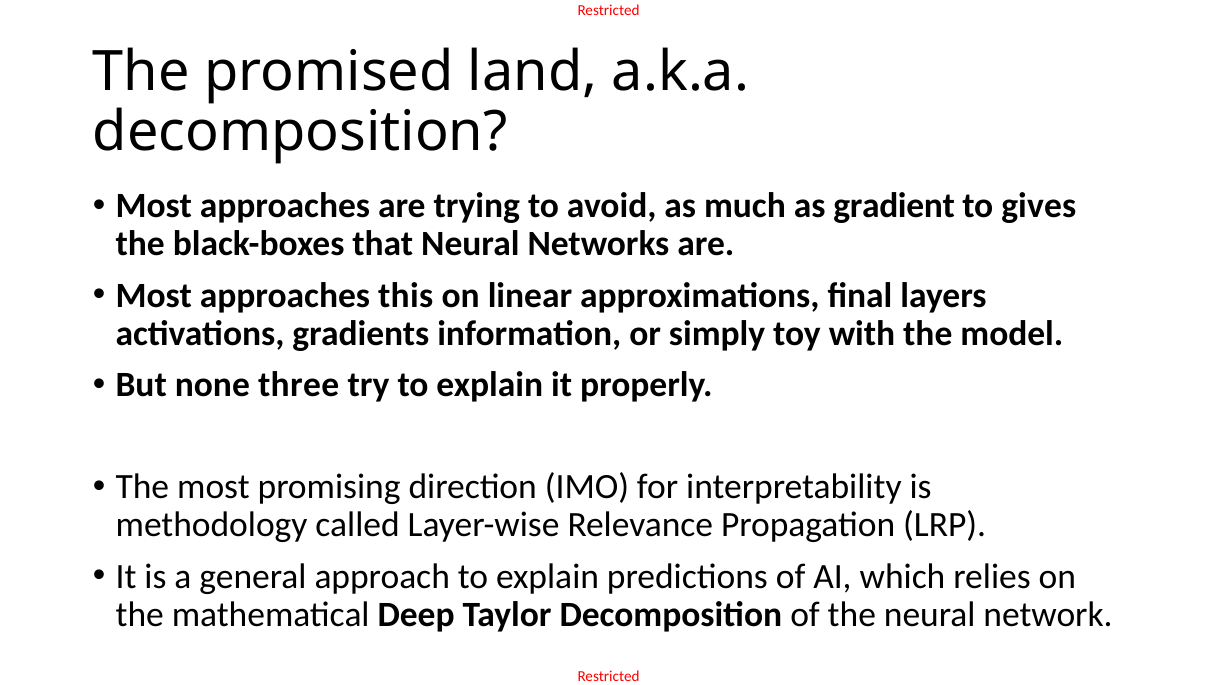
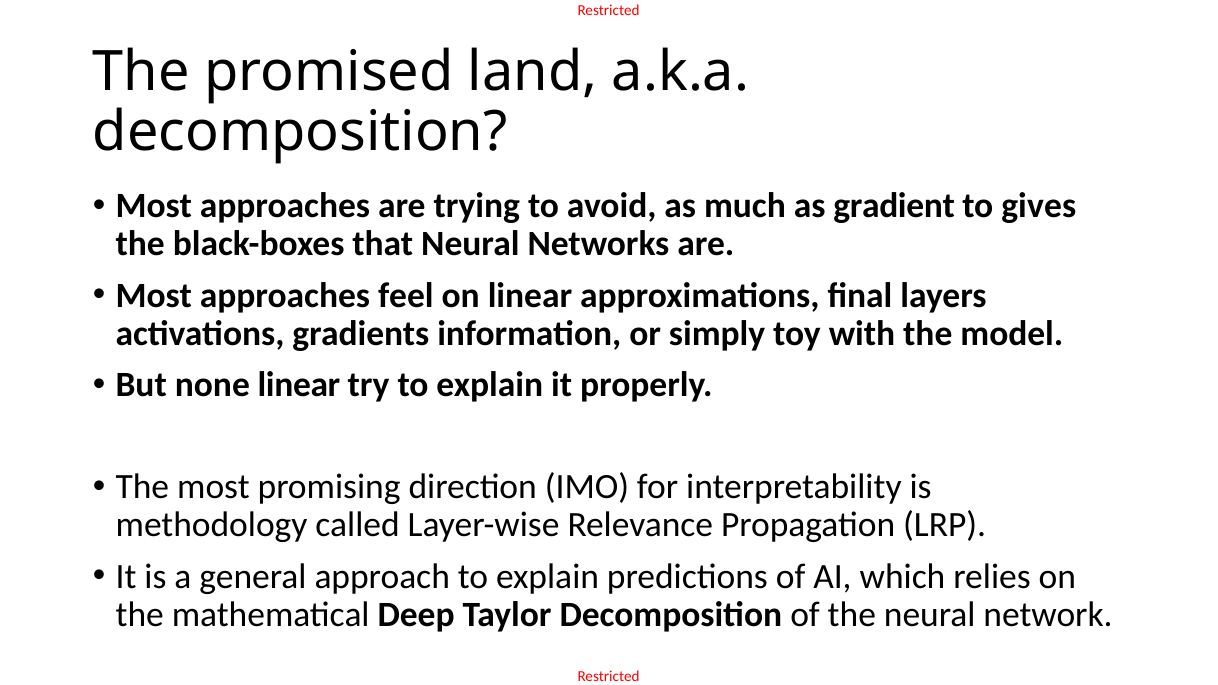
this: this -> feel (406, 295)
none three: three -> linear (299, 385)
